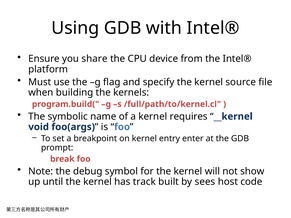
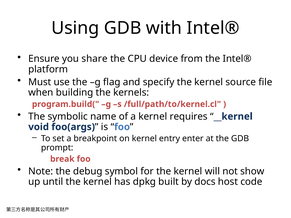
track: track -> dpkg (144, 182)
sees: sees -> docs (205, 182)
